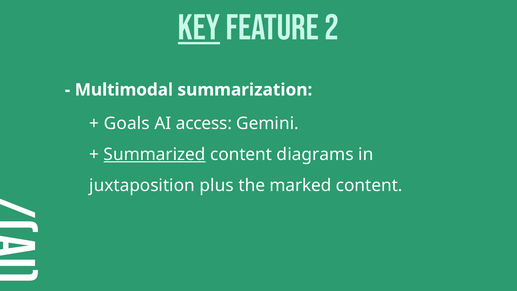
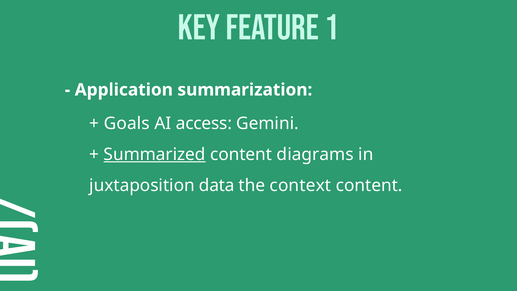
KEY underline: present -> none (199, 28)
2: 2 -> 1 (332, 28)
Multimodal: Multimodal -> Application (124, 90)
plus: plus -> data (217, 185)
marked: marked -> context (300, 185)
